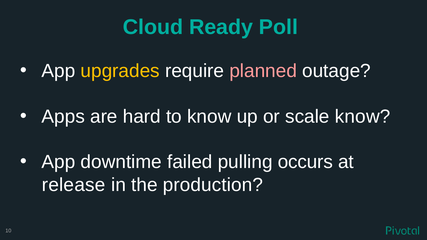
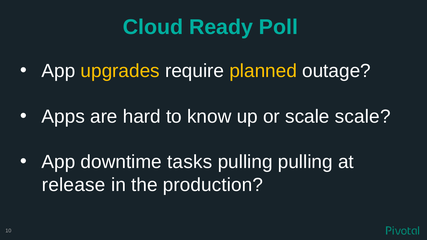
planned colour: pink -> yellow (263, 71)
scale know: know -> scale (363, 117)
failed: failed -> tasks (190, 162)
pulling occurs: occurs -> pulling (305, 162)
